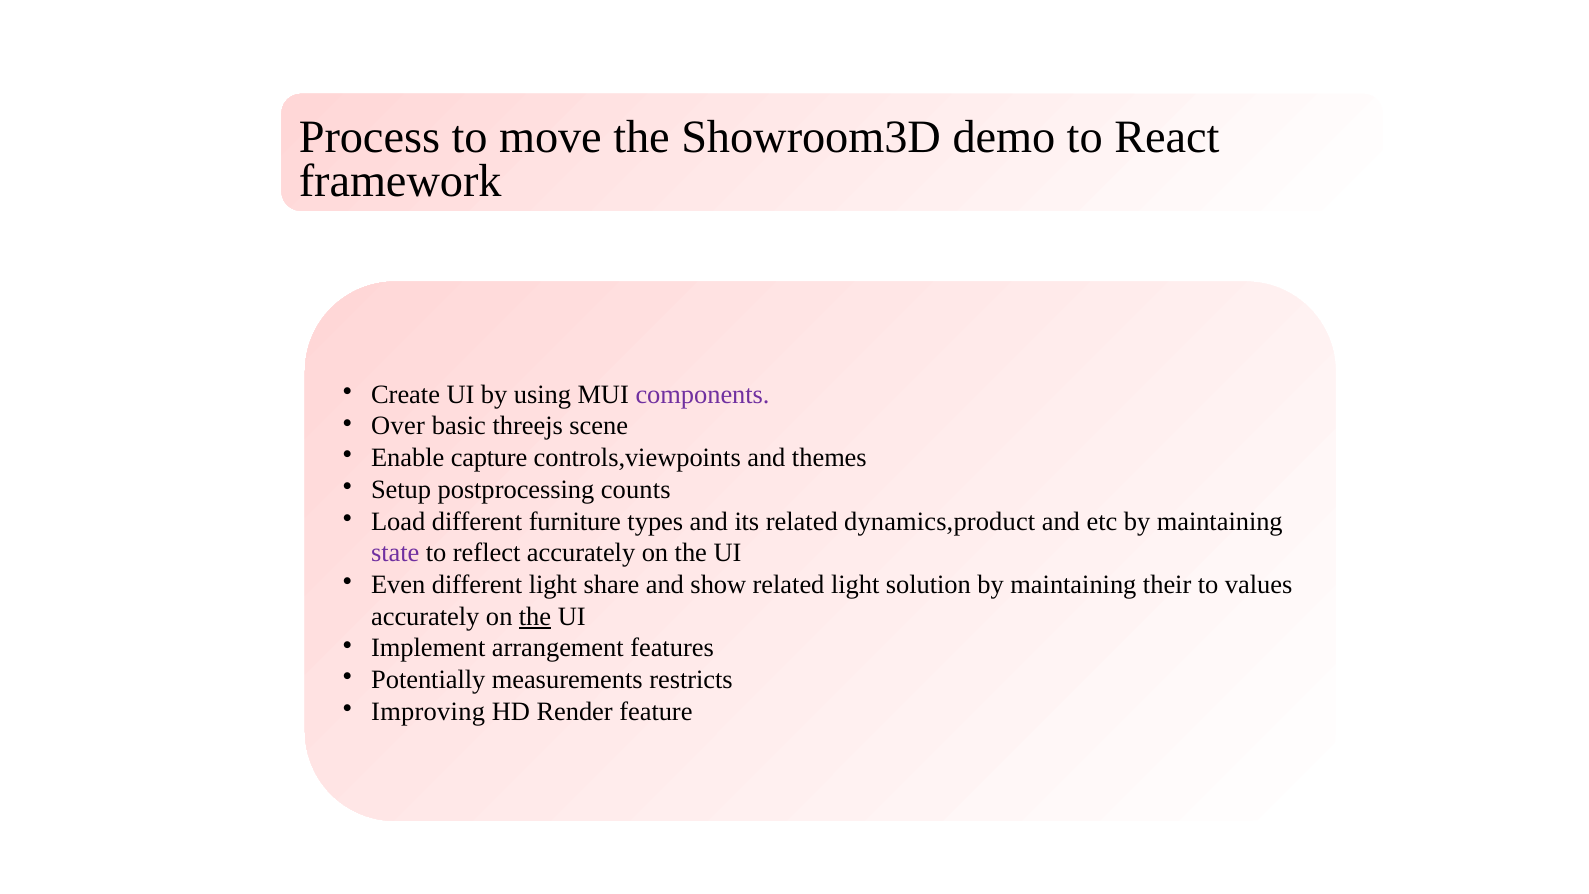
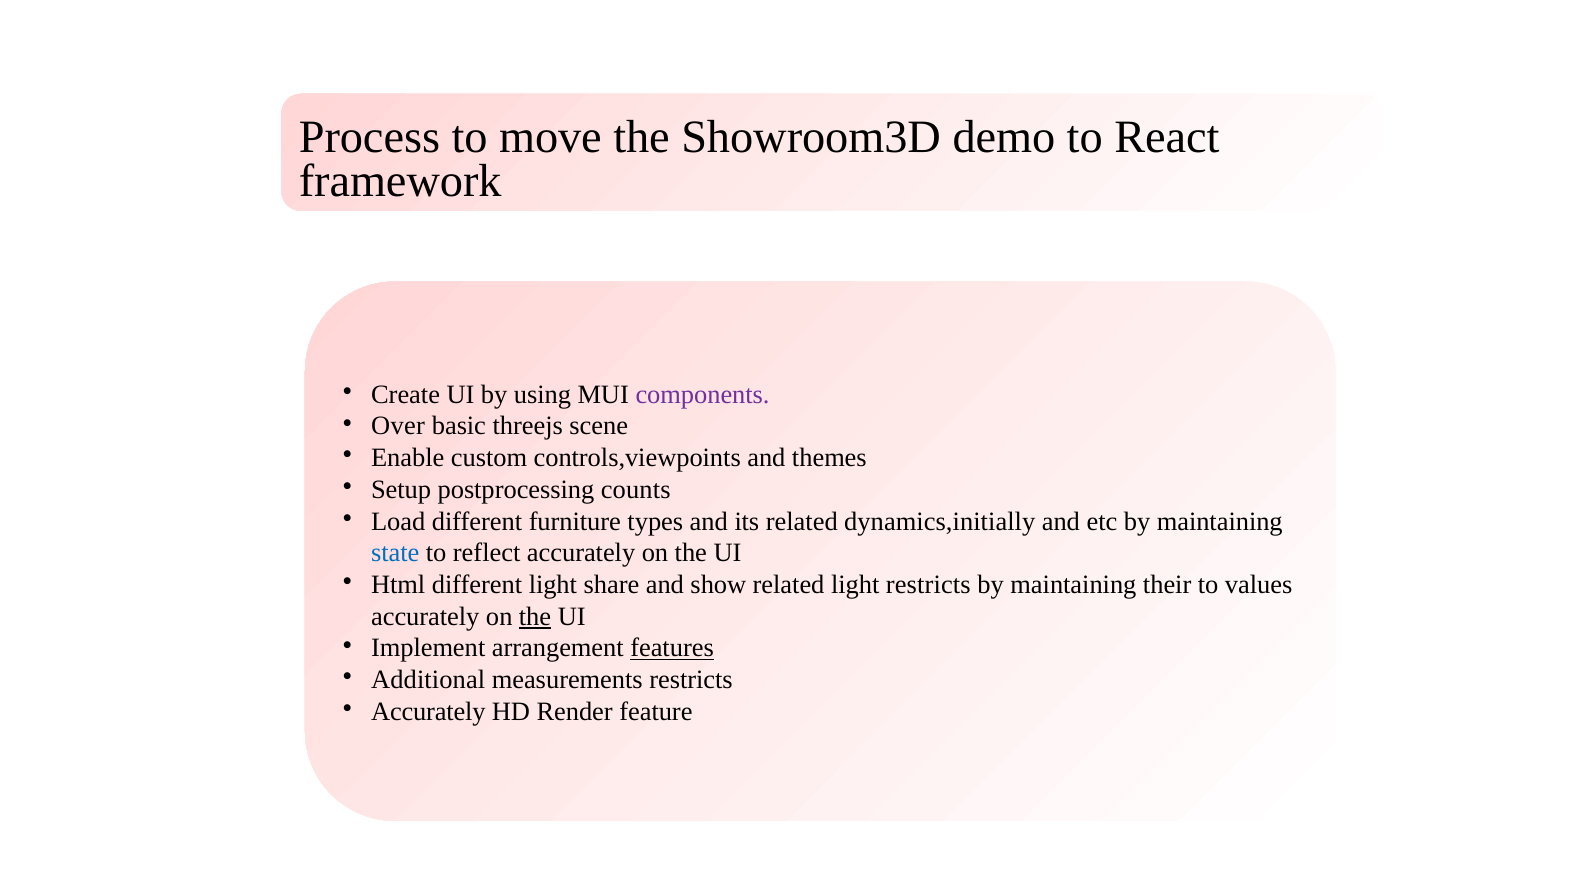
capture: capture -> custom (489, 458)
dynamics,product: dynamics,product -> dynamics,initially (940, 521)
state colour: purple -> blue (395, 553)
Even: Even -> Html (398, 585)
light solution: solution -> restricts (928, 585)
features underline: none -> present (672, 648)
Potentially: Potentially -> Additional (428, 680)
Improving: Improving -> Accurately (428, 711)
